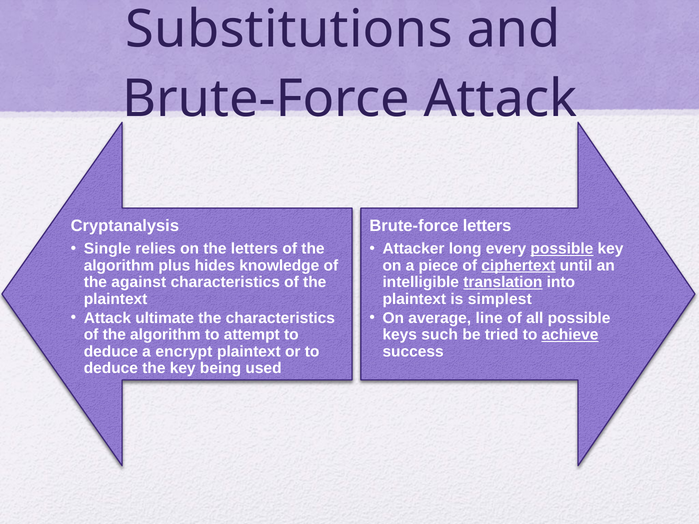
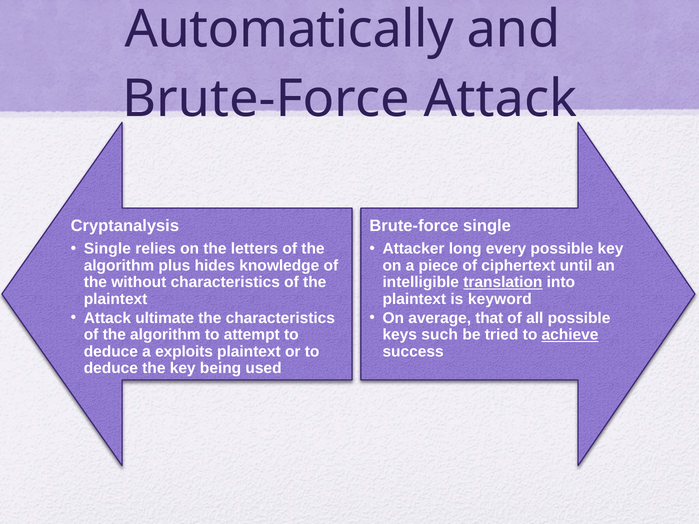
Substitutions: Substitutions -> Automatically (289, 29)
Brute-force letters: letters -> single (487, 226)
possible underline: present -> none (562, 249)
ciphertext underline: present -> none (518, 266)
against: against -> without (139, 282)
simplest: simplest -> keyword (500, 299)
line: line -> that (489, 318)
encrypt: encrypt -> exploits (184, 352)
